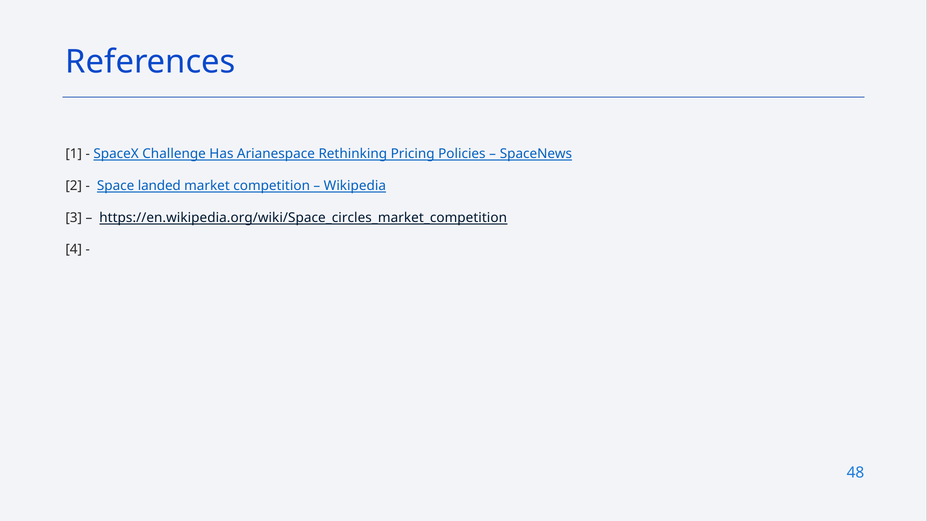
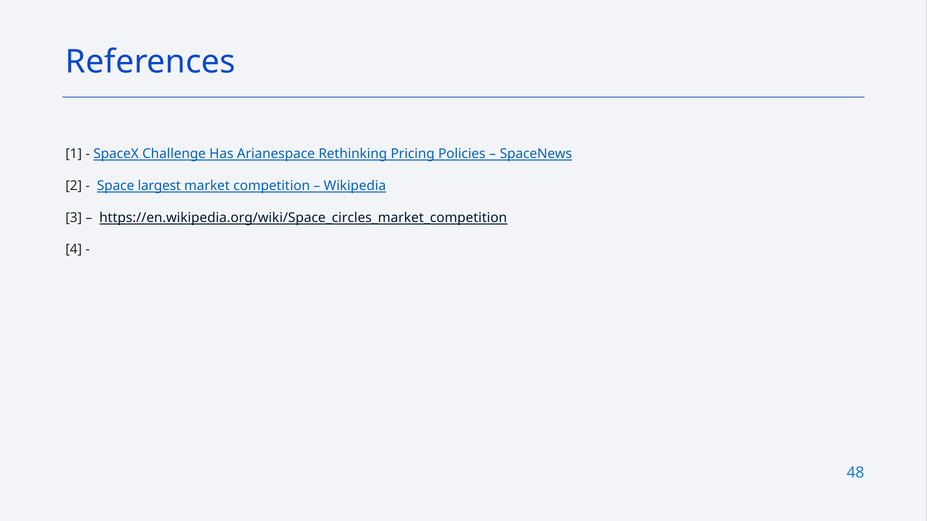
landed: landed -> largest (159, 186)
